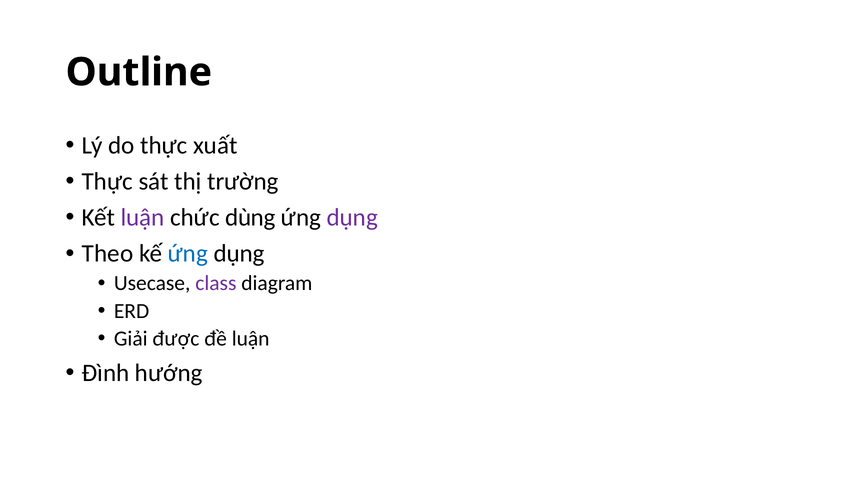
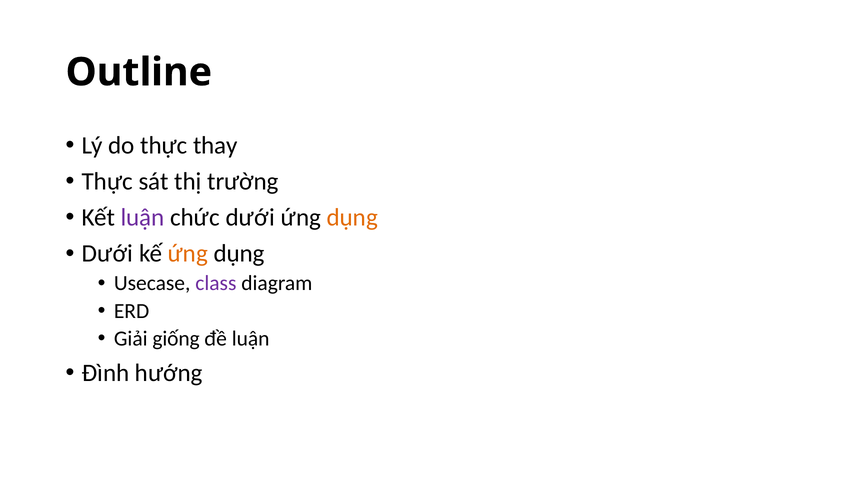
xuất: xuất -> thay (215, 145)
chức dùng: dùng -> dưới (250, 218)
dụng colour: purple -> orange (352, 218)
Theo: Theo -> Dưới (107, 254)
ứng colour: blue -> orange (188, 254)
được: được -> giống (176, 339)
